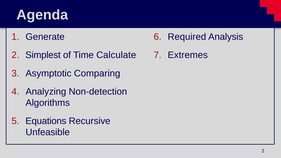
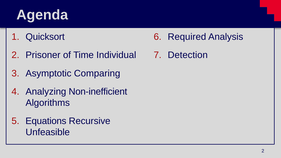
Generate: Generate -> Quicksort (45, 37)
Simplest: Simplest -> Prisoner (43, 55)
Calculate: Calculate -> Individual (116, 55)
Extremes: Extremes -> Detection (188, 55)
Non-detection: Non-detection -> Non-inefficient (98, 92)
